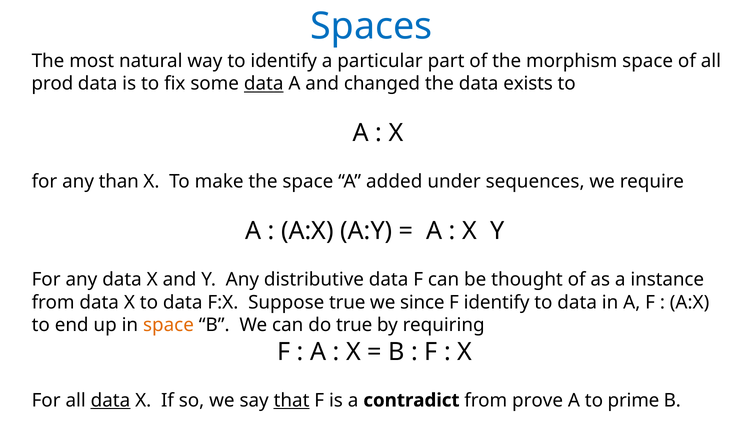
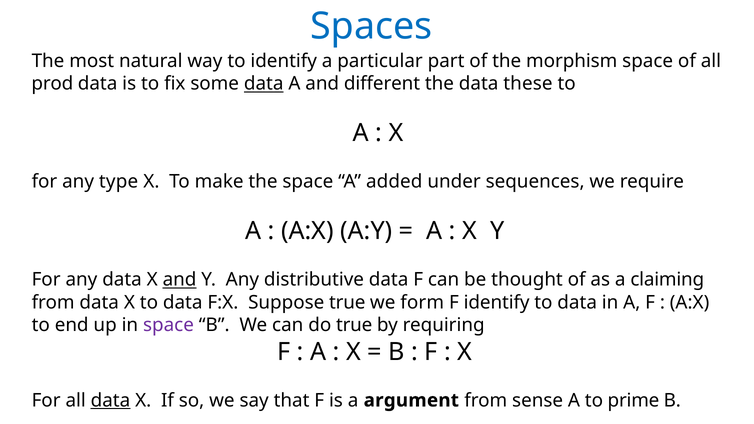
changed: changed -> different (382, 84)
exists: exists -> these (528, 84)
than: than -> type (119, 182)
and underline: none -> present (180, 280)
instance: instance -> claiming (667, 280)
since: since -> form (422, 302)
space colour: orange -> purple (168, 325)
that underline: present -> none (292, 400)
contradict: contradict -> argument (411, 400)
prove: prove -> sense (538, 400)
